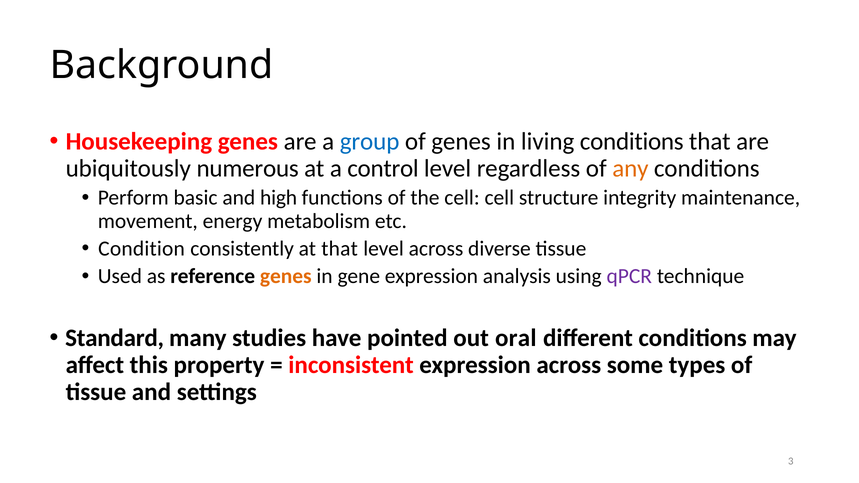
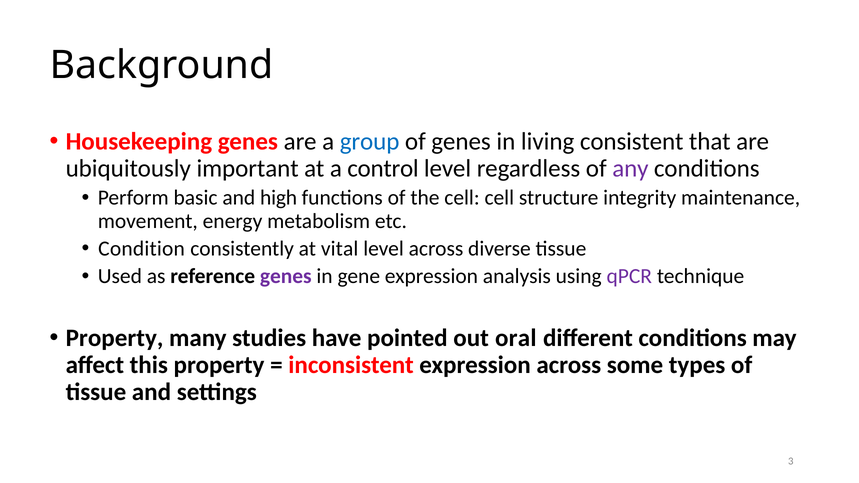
living conditions: conditions -> consistent (632, 141)
numerous: numerous -> important (248, 168)
any colour: orange -> purple (630, 168)
at that: that -> vital (340, 249)
genes colour: orange -> purple (286, 276)
Standard: Standard -> Property (114, 338)
